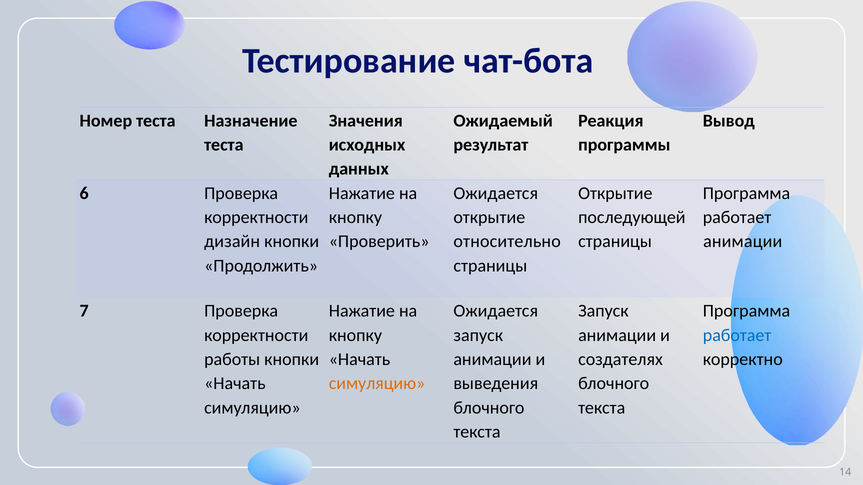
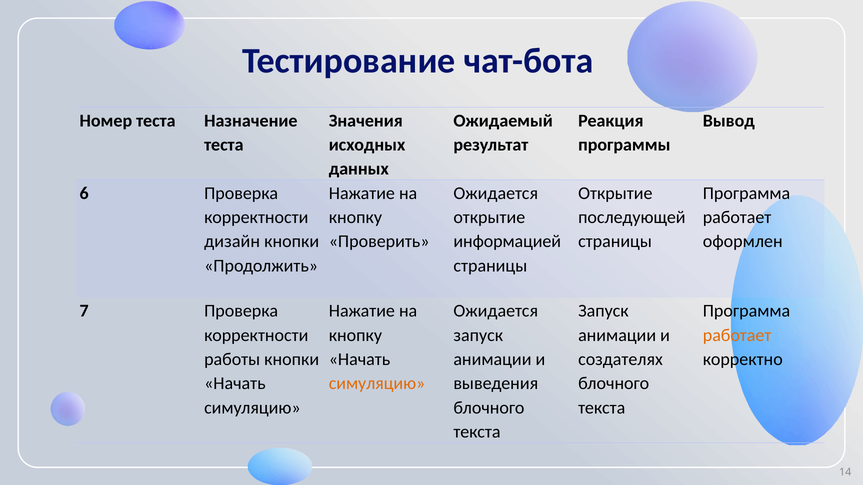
относительно: относительно -> информацией (507, 242)
анимации: анимации -> оформлен (743, 242)
работает colour: blue -> orange (737, 335)
